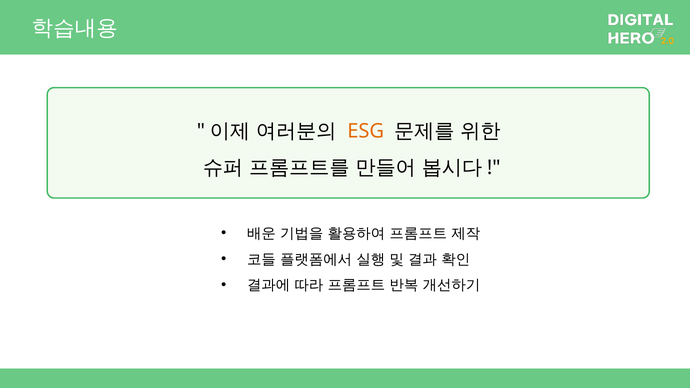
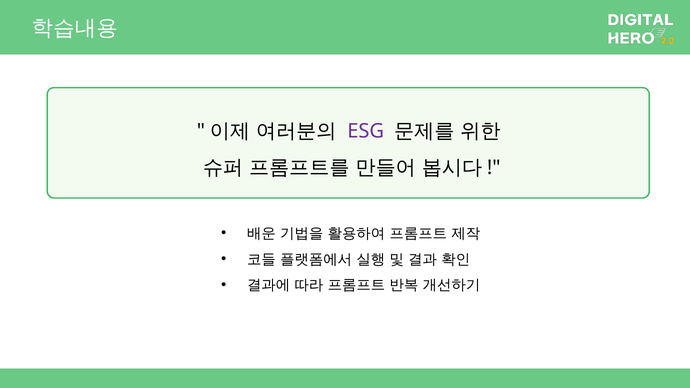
ESG colour: orange -> purple (366, 131)
